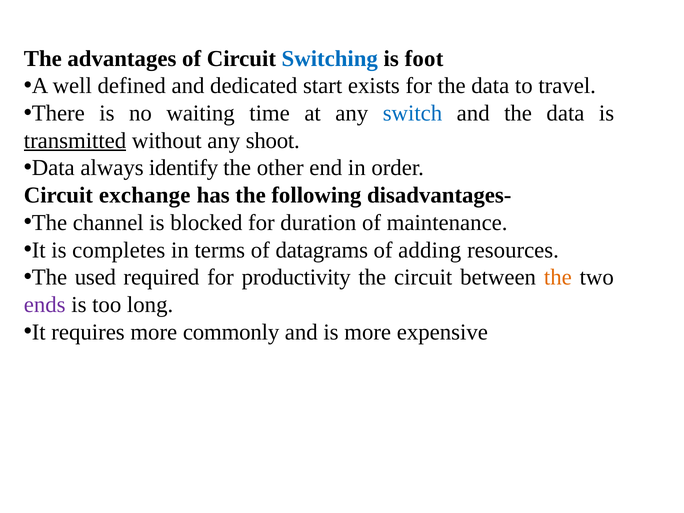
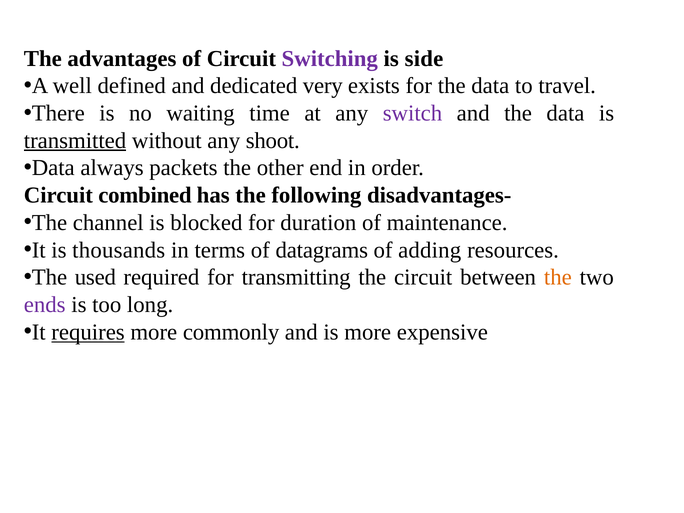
Switching colour: blue -> purple (330, 59)
foot: foot -> side (424, 59)
start: start -> very (323, 86)
switch colour: blue -> purple (412, 113)
identify: identify -> packets (183, 168)
exchange: exchange -> combined (145, 195)
completes: completes -> thousands (119, 250)
productivity: productivity -> transmitting (296, 277)
requires underline: none -> present (88, 332)
